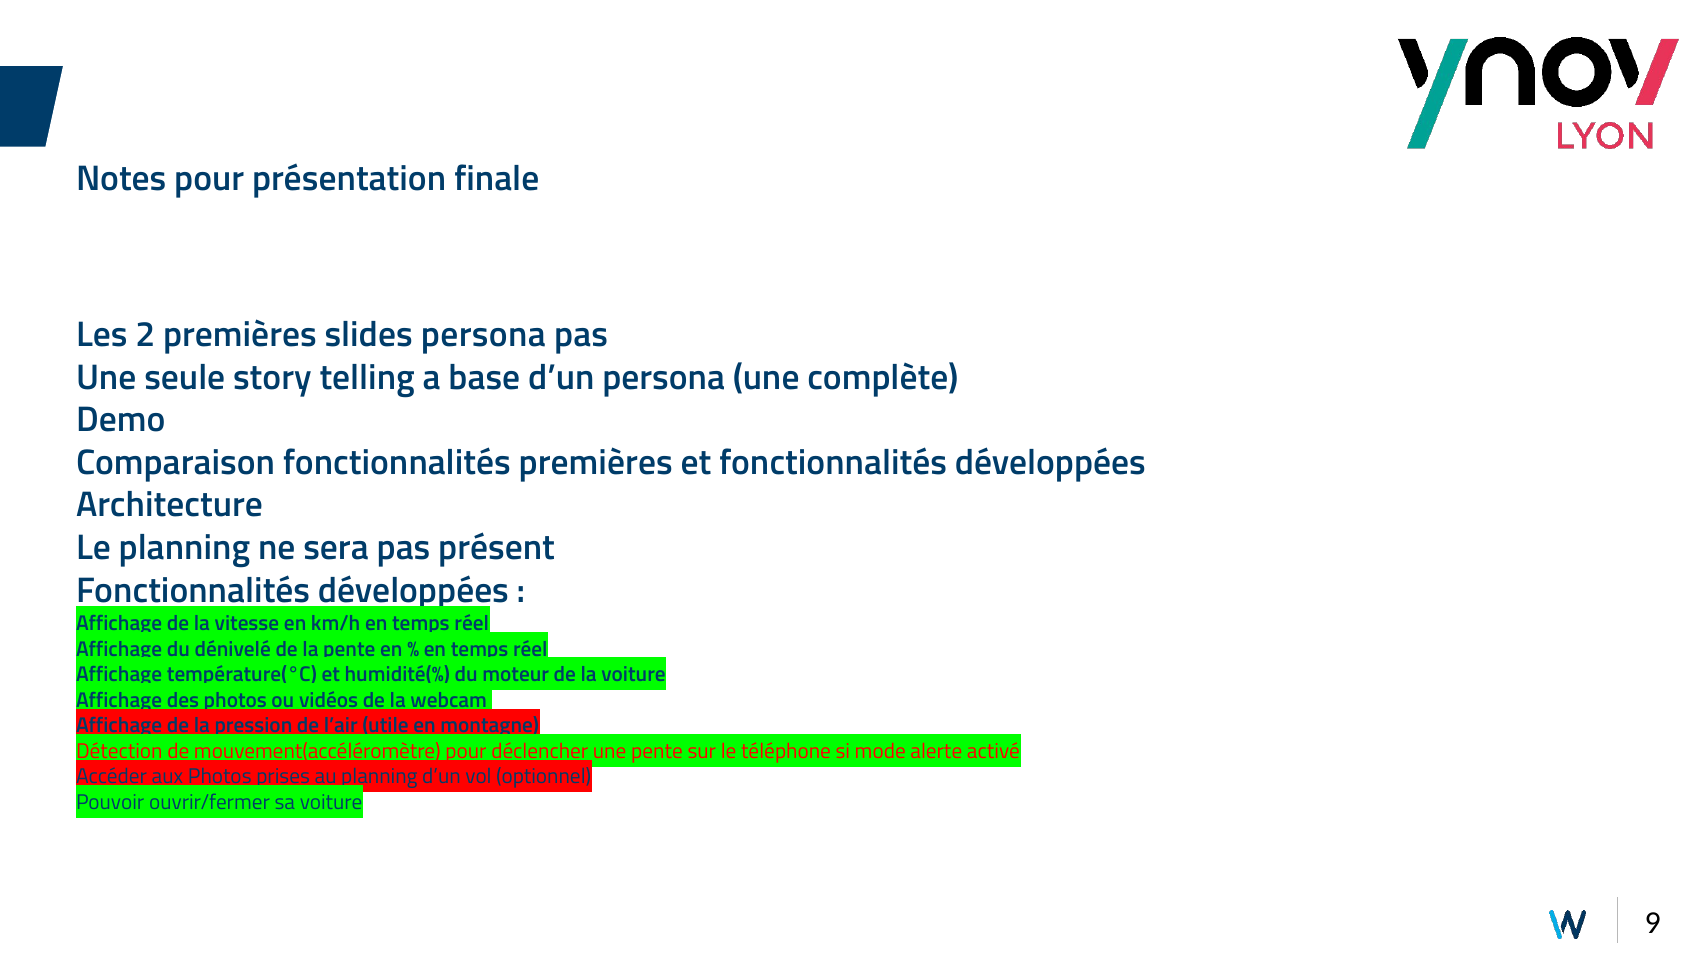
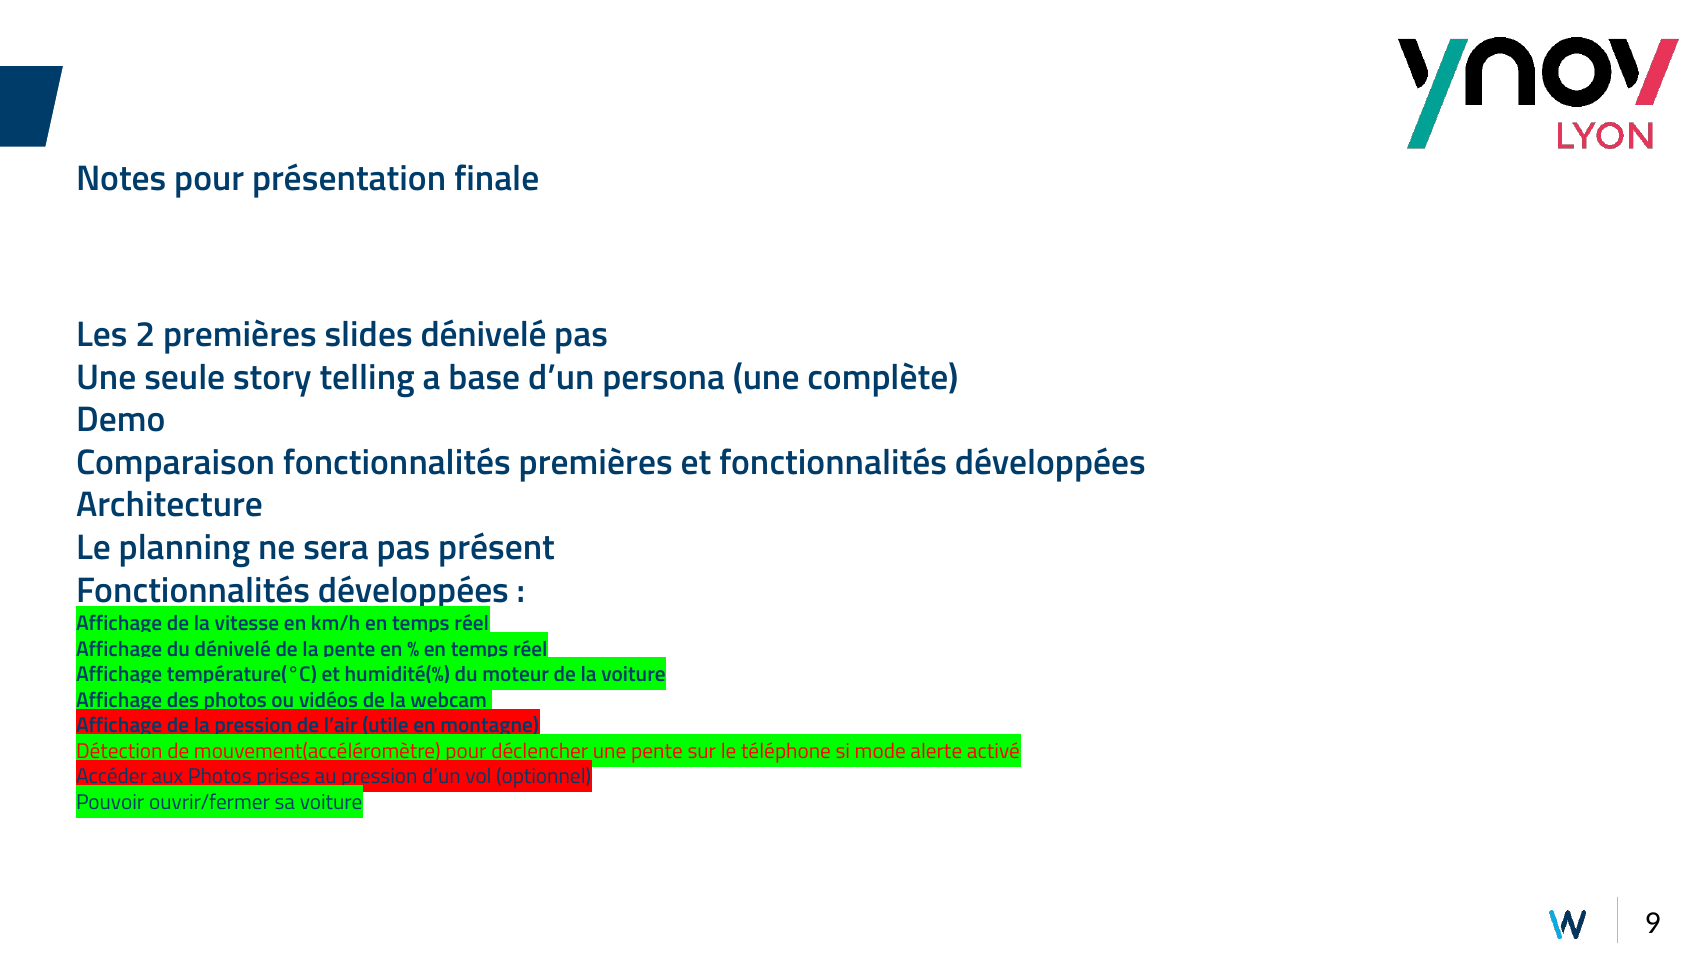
slides persona: persona -> dénivelé (484, 335)
planning: planning -> pression (379, 777)
